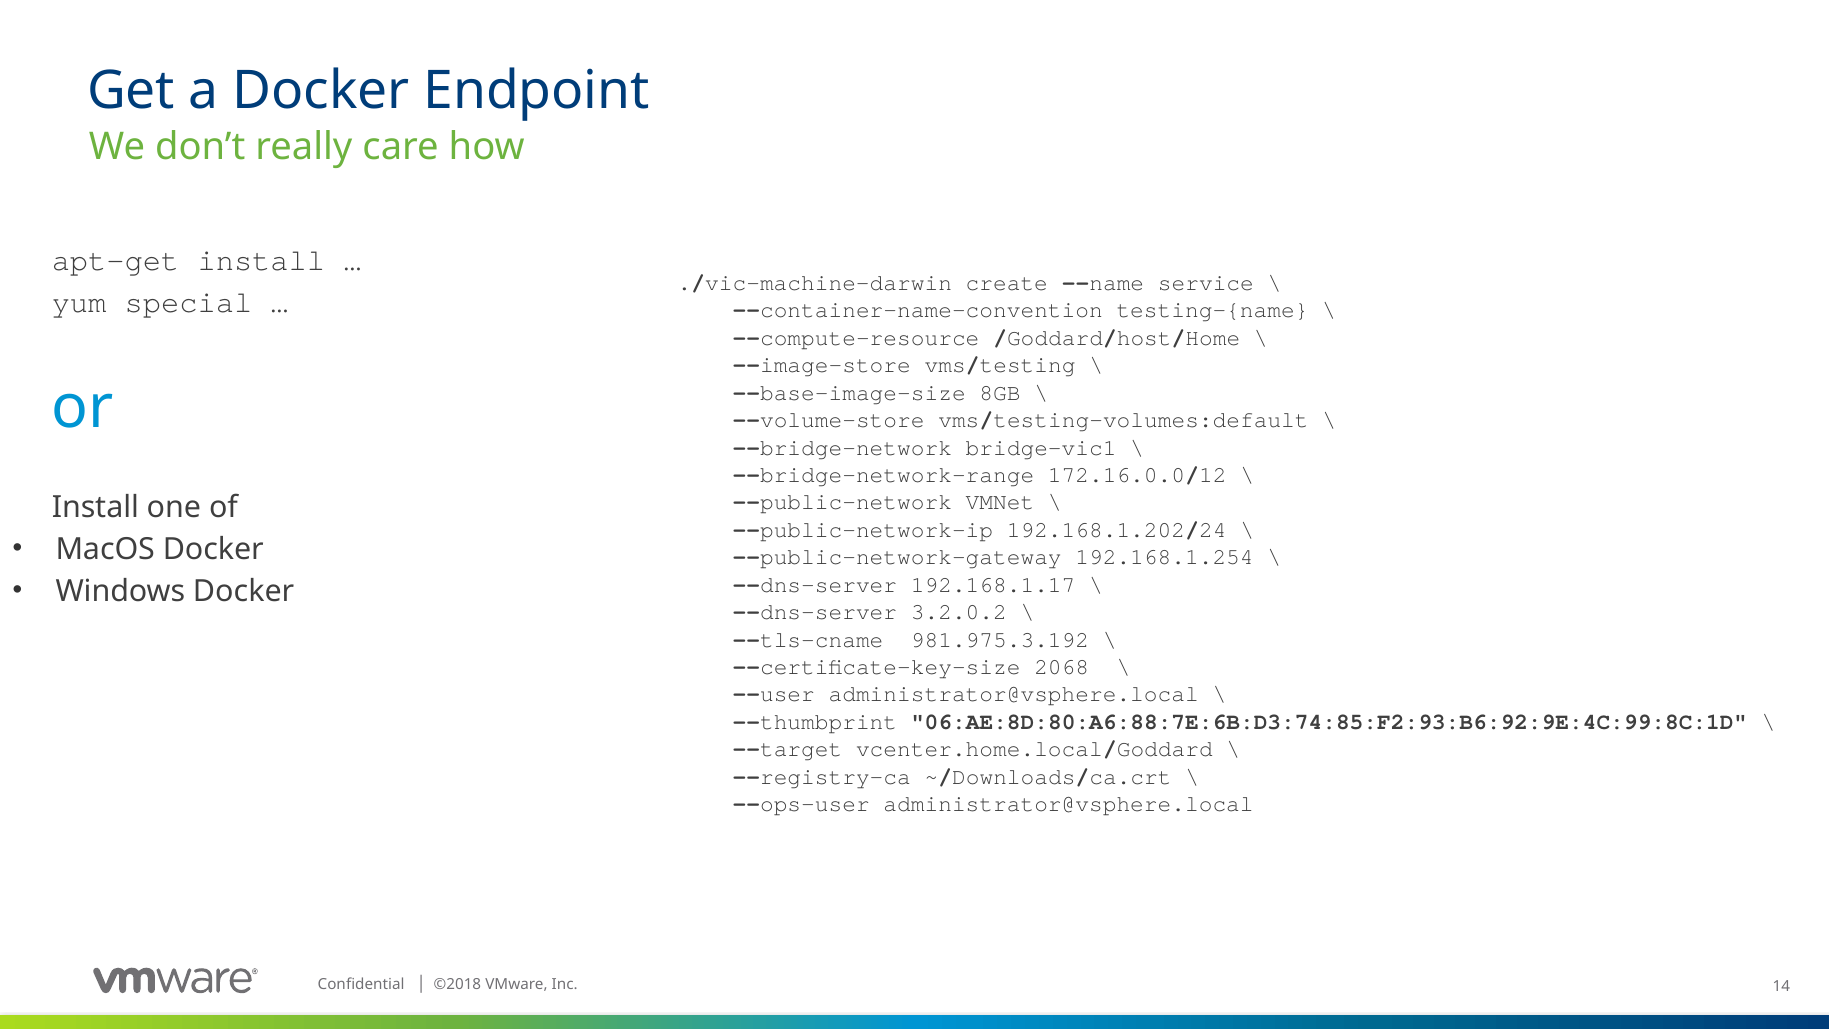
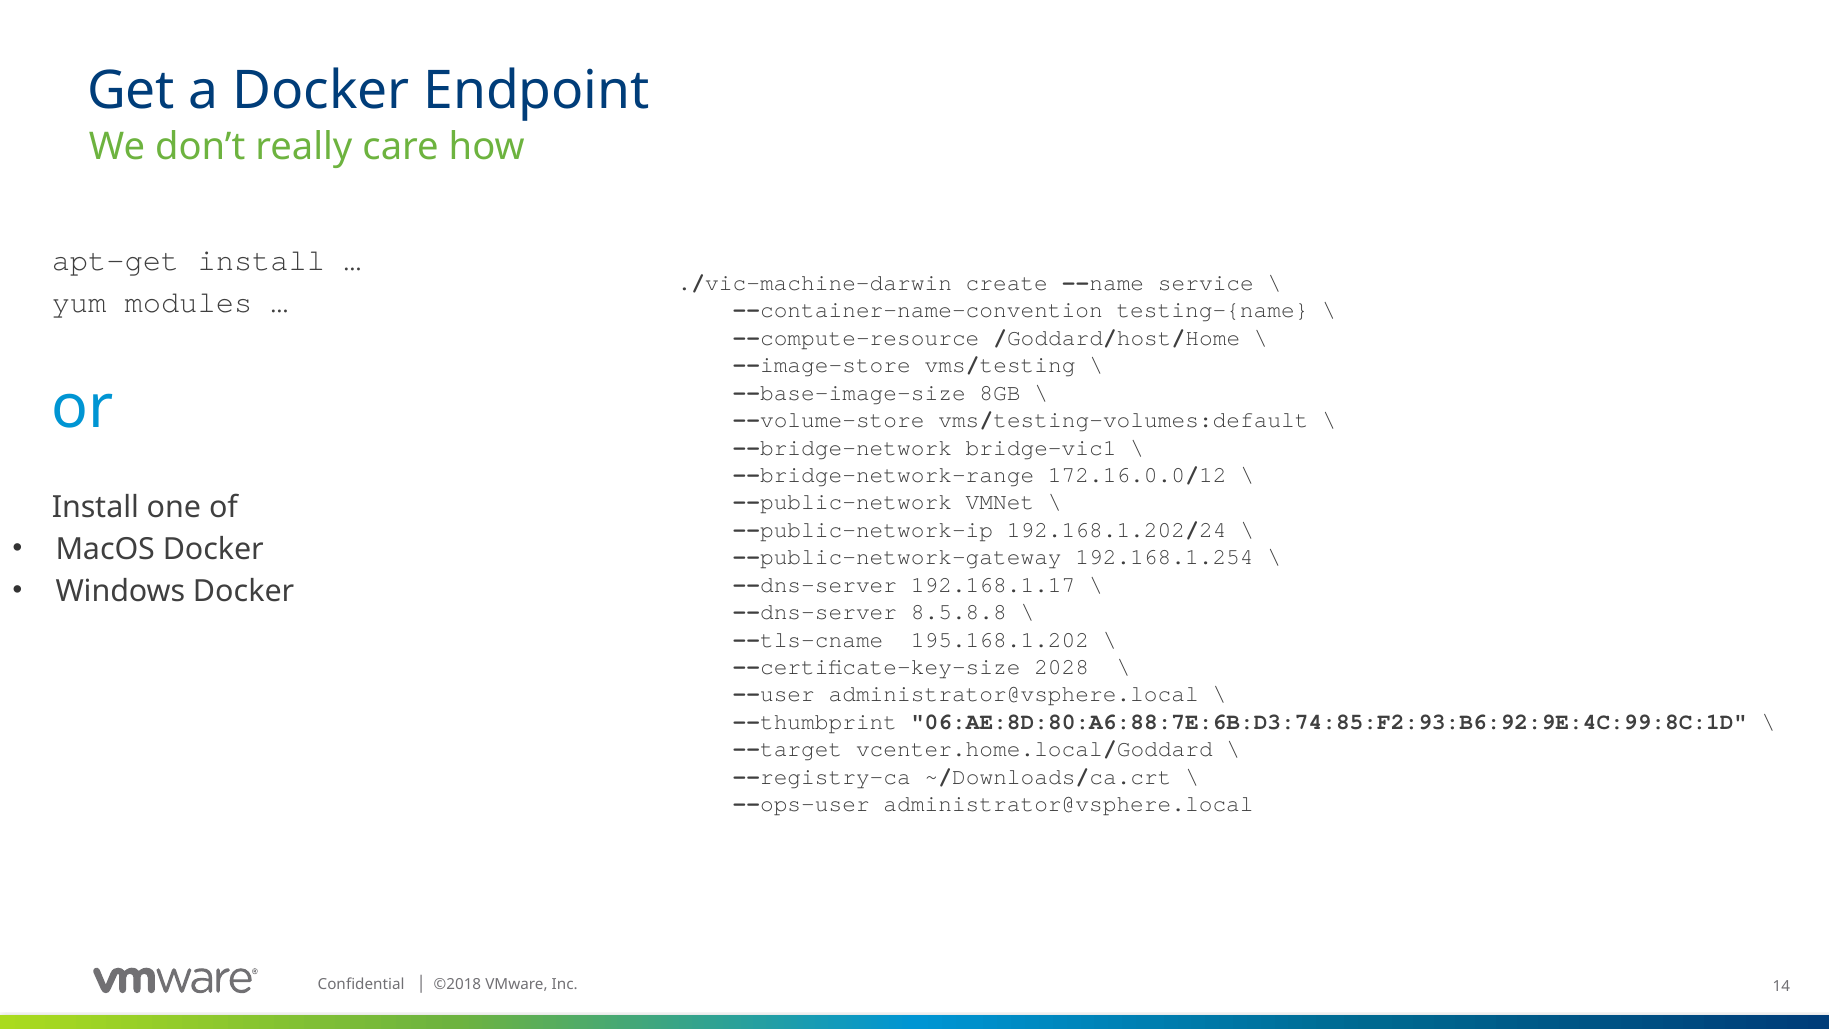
special: special -> modules (188, 303)
3.2.0.2: 3.2.0.2 -> 8.5.8.8 (959, 612)
981.975.3.192: 981.975.3.192 -> 195.168.1.202 (1000, 640)
2068: 2068 -> 2028 (1062, 667)
